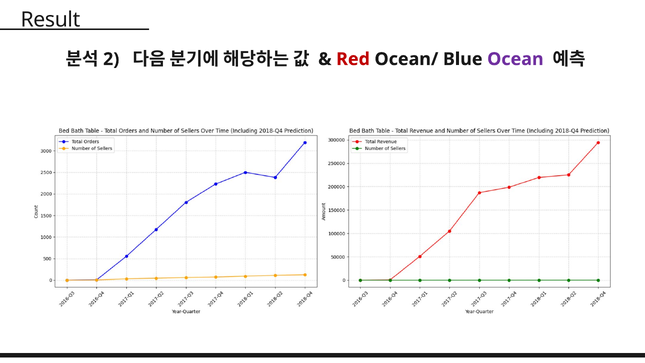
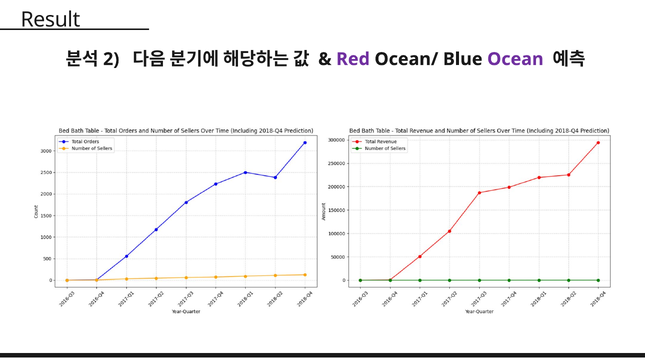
Red colour: red -> purple (353, 59)
